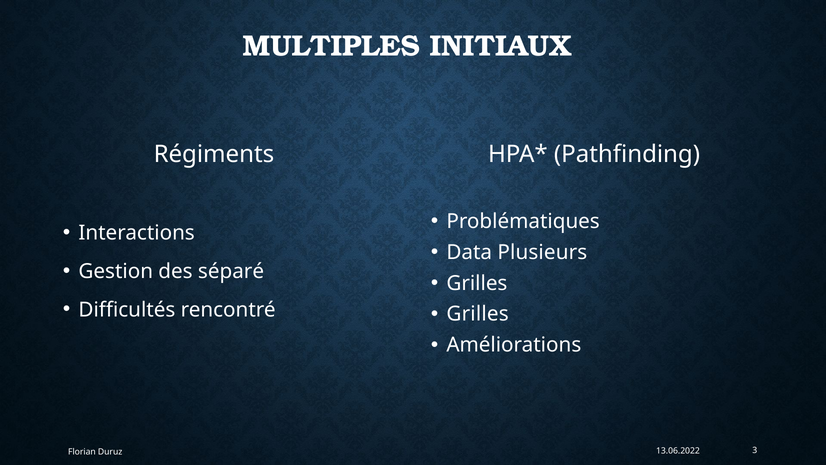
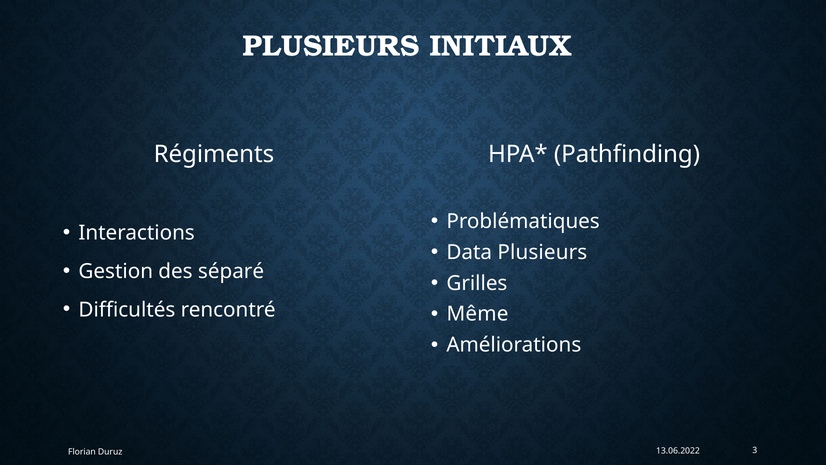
MULTIPLES: MULTIPLES -> PLUSIEURS (331, 46)
Grilles: Grilles -> Même (478, 314)
